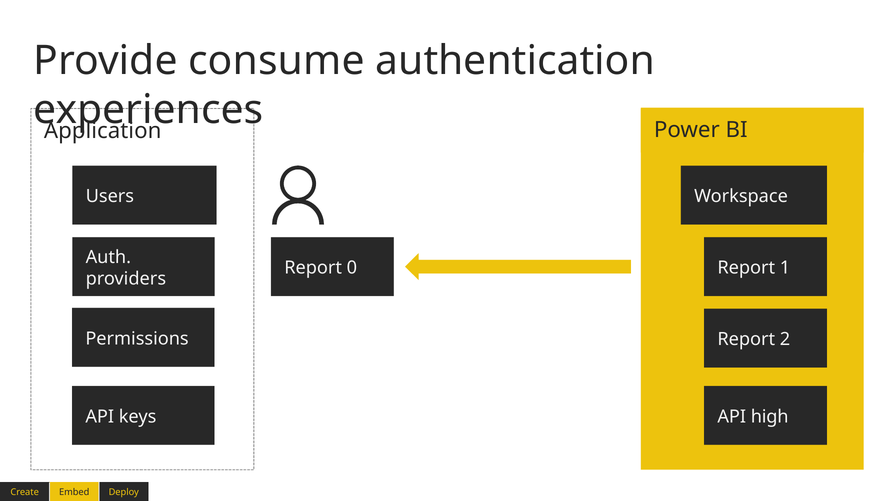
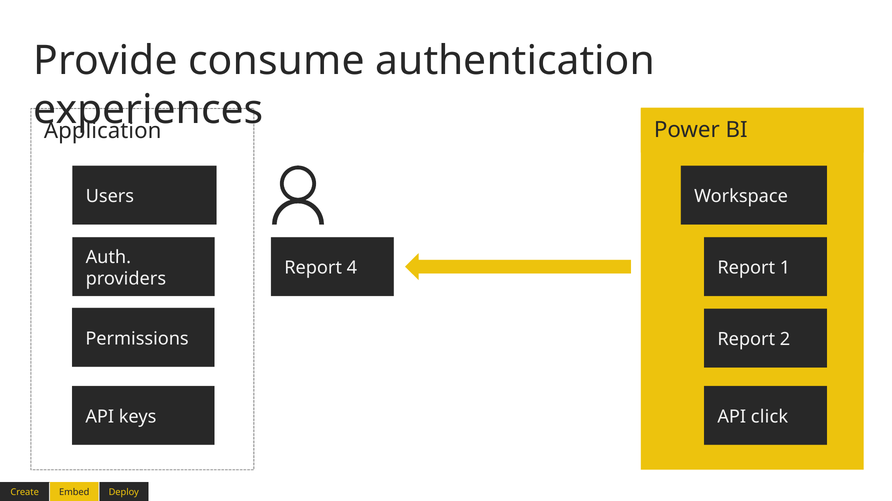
0: 0 -> 4 (352, 268)
high: high -> click (769, 417)
